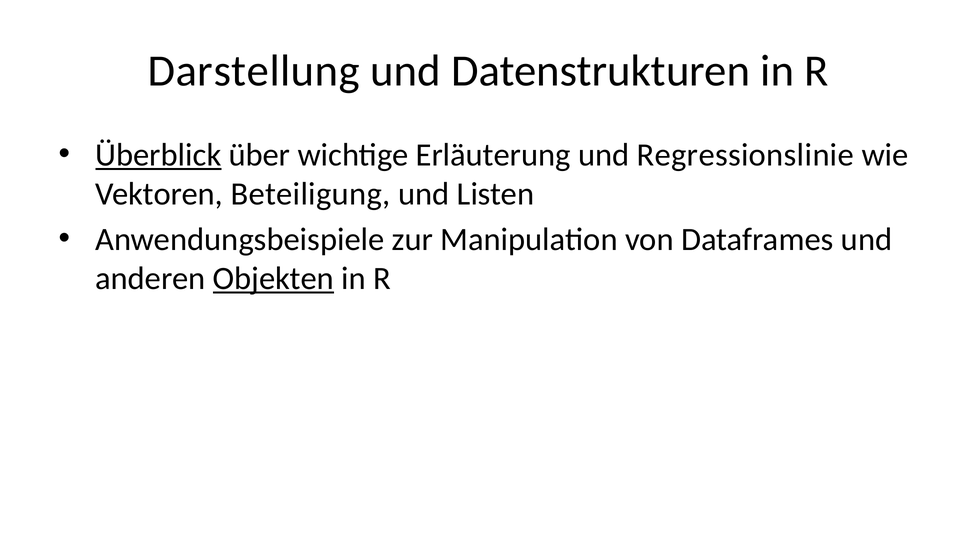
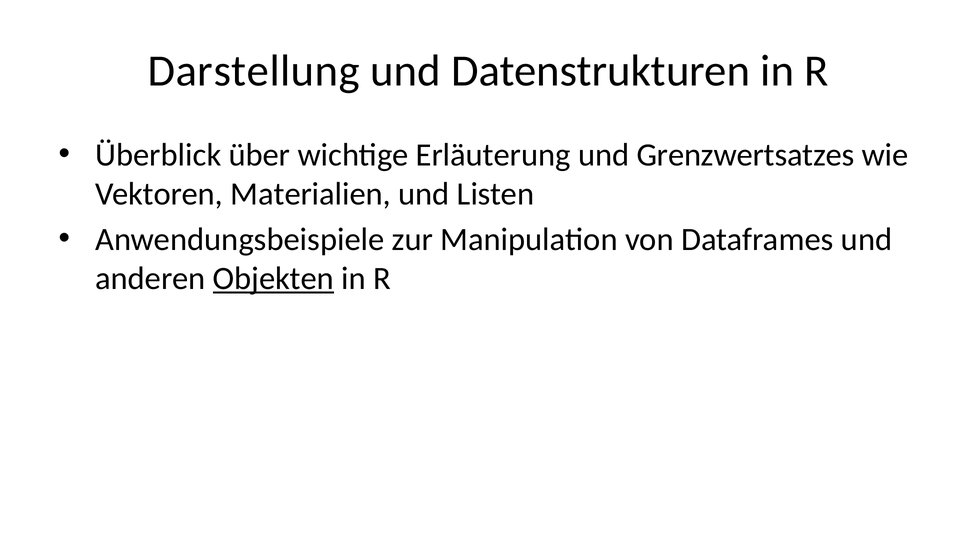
Überblick underline: present -> none (158, 155)
Regressionslinie: Regressionslinie -> Grenzwertsatzes (746, 155)
Beteiligung: Beteiligung -> Materialien (311, 194)
